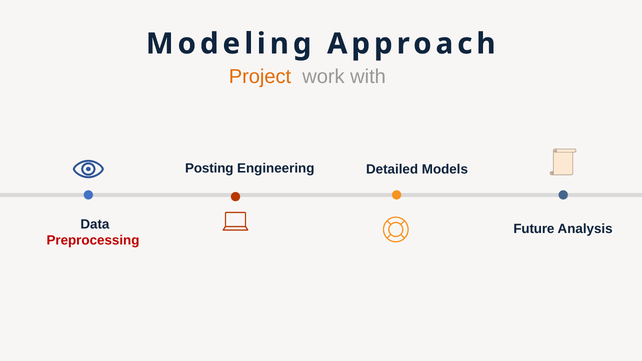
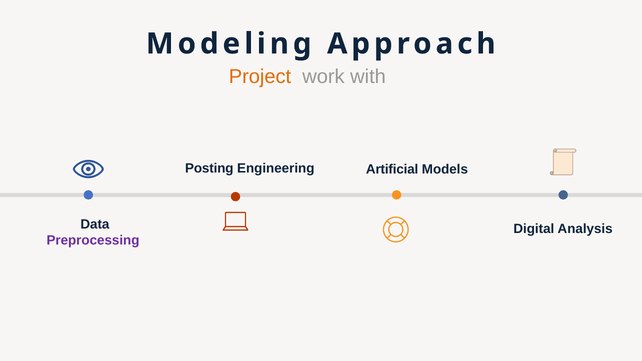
Detailed: Detailed -> Artificial (392, 170)
Future: Future -> Digital (534, 229)
Preprocessing colour: red -> purple (93, 240)
